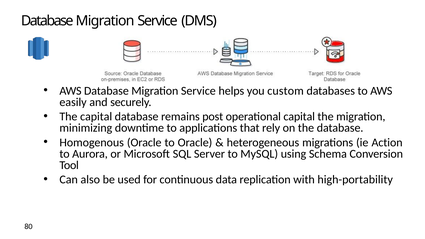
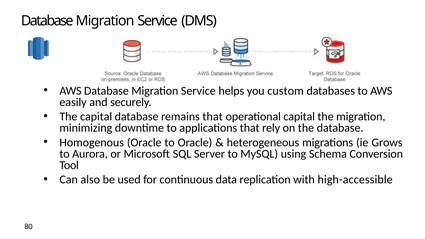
remains post: post -> that (213, 117)
Action: Action -> Grows (387, 142)
high-portability: high-portability -> high-accessible (355, 180)
